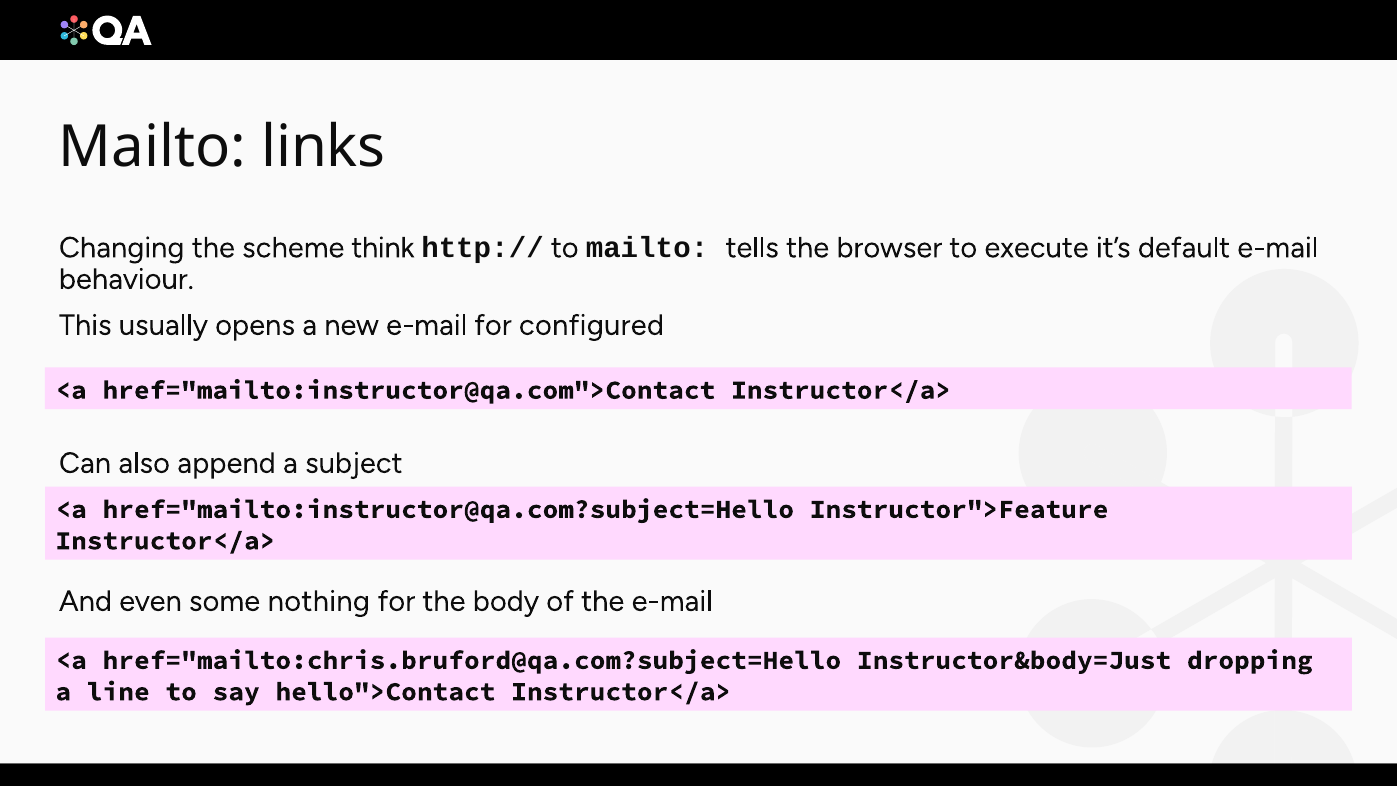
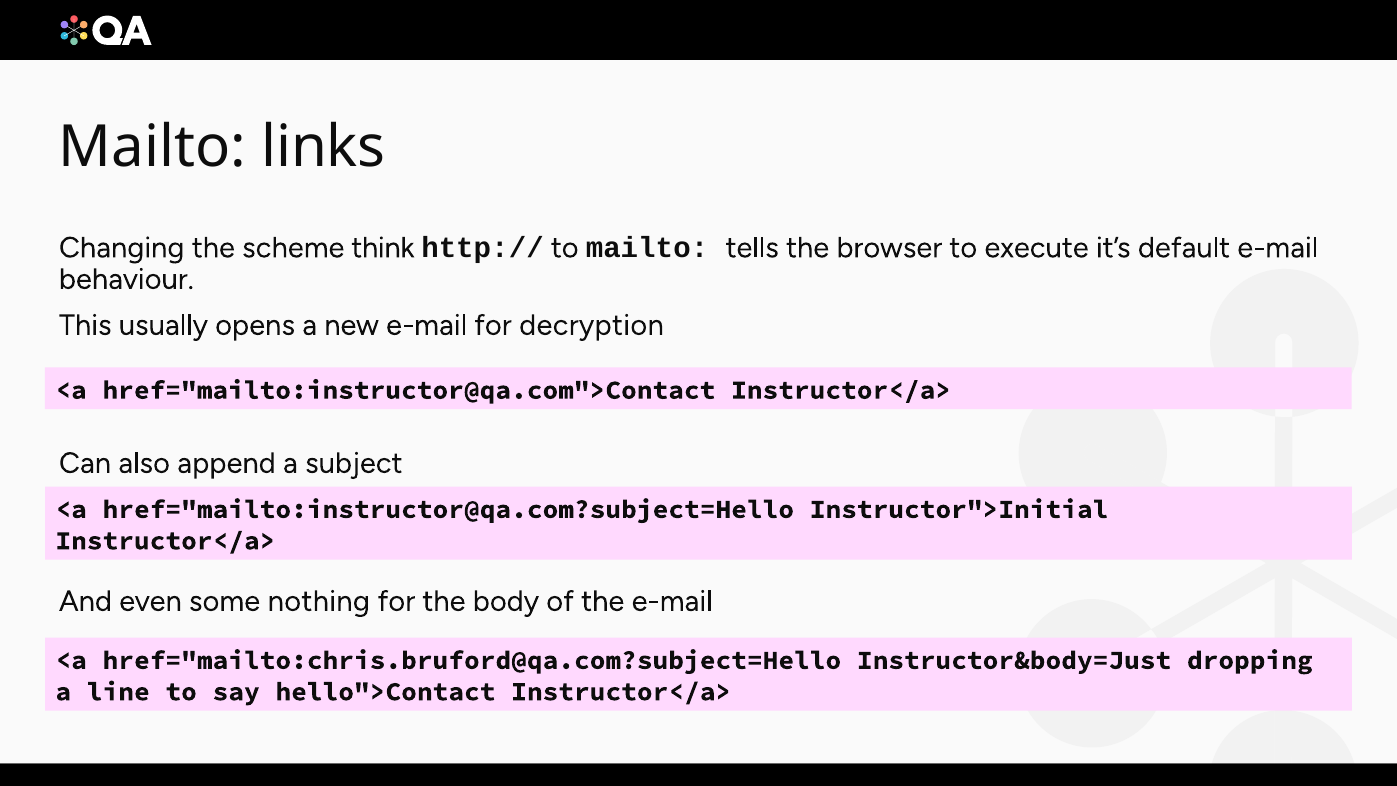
configured: configured -> decryption (591, 325)
Instructor">Feature: Instructor">Feature -> Instructor">Initial (959, 509)
